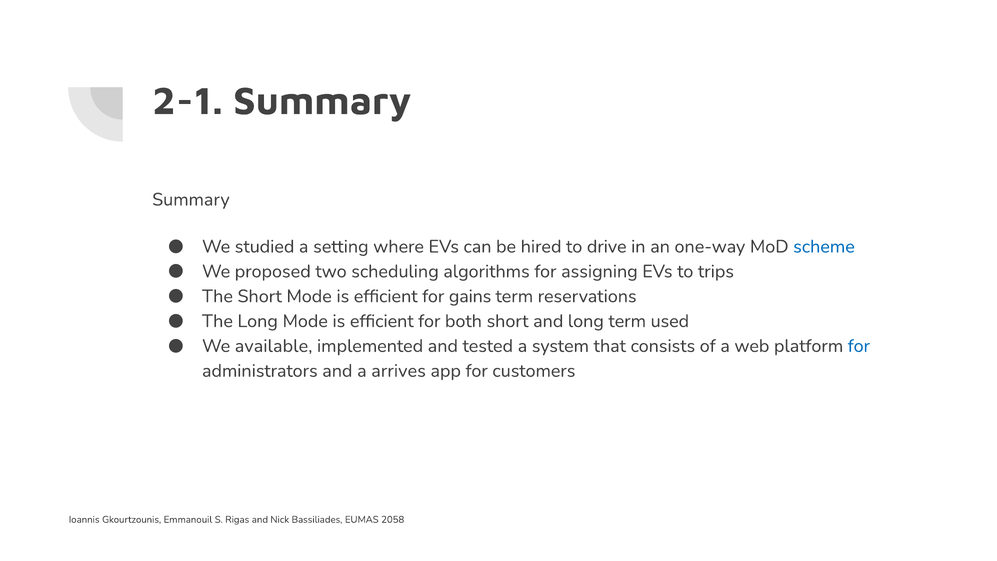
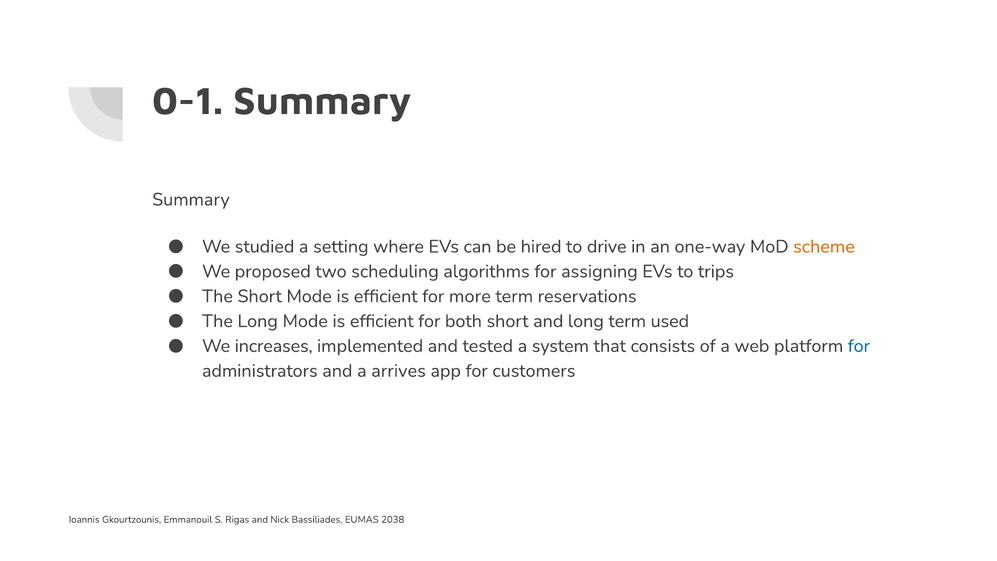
2-1: 2-1 -> 0-1 (188, 101)
scheme colour: blue -> orange (824, 246)
gains: gains -> more (470, 296)
available: available -> increases (274, 346)
2058: 2058 -> 2038 (393, 519)
